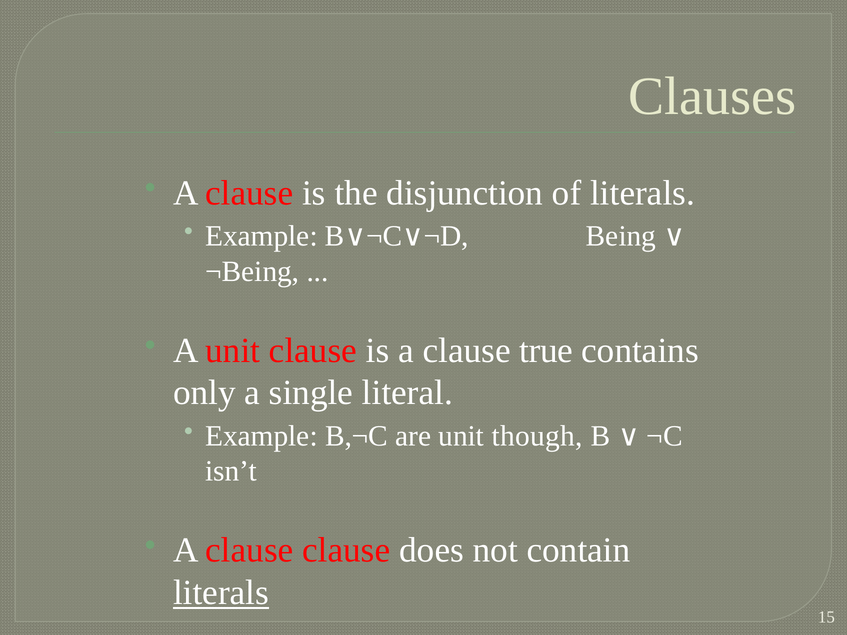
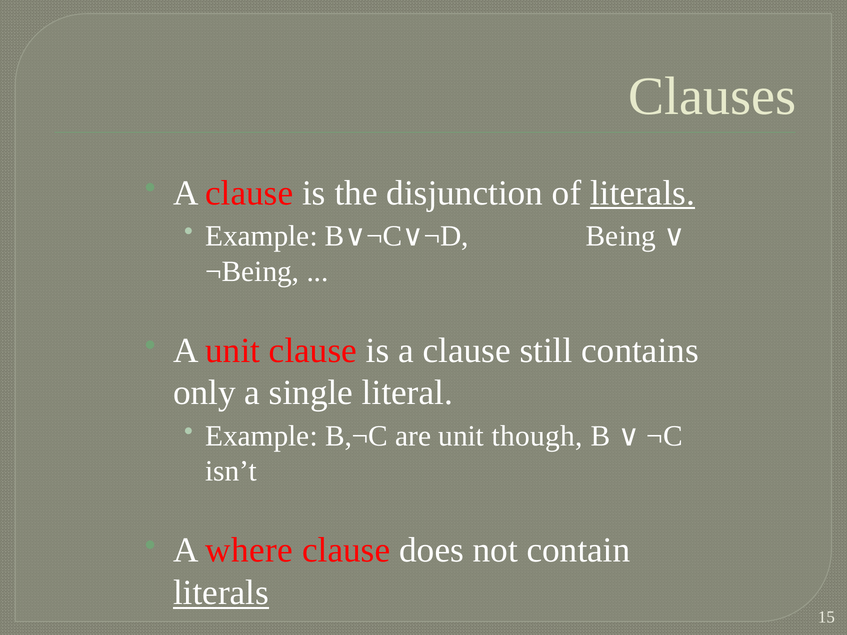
literals underline: none -> present (643, 193)
true: true -> still (546, 351)
clause: clause -> where (249, 551)
